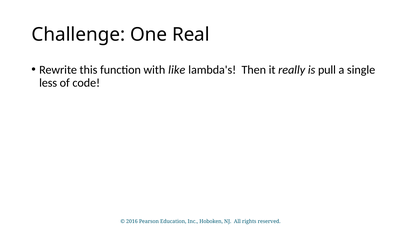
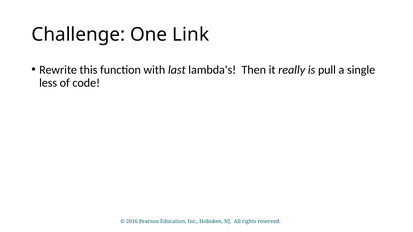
Real: Real -> Link (191, 35)
like: like -> last (177, 70)
